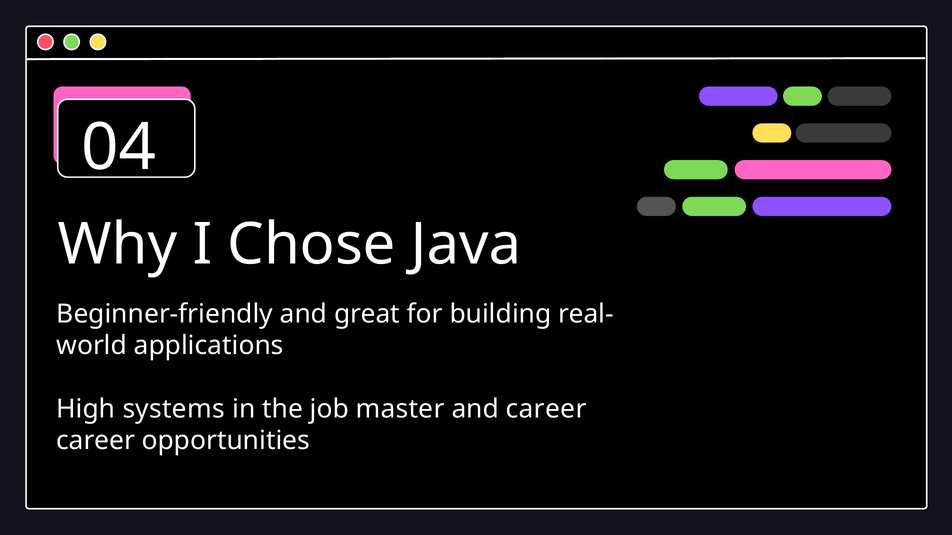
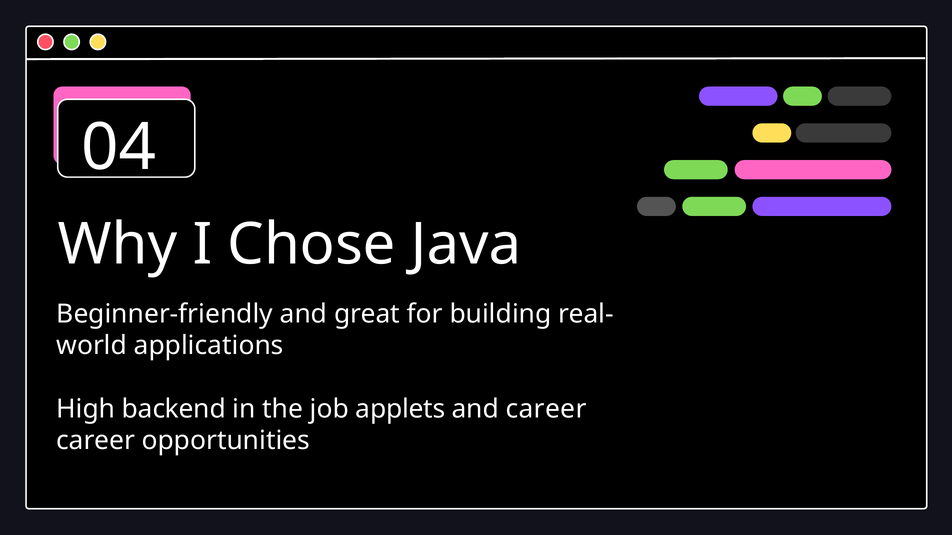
systems: systems -> backend (174, 409)
master: master -> applets (400, 409)
